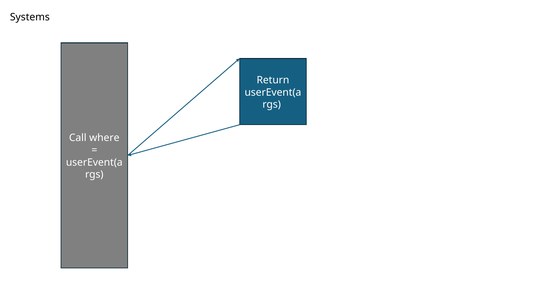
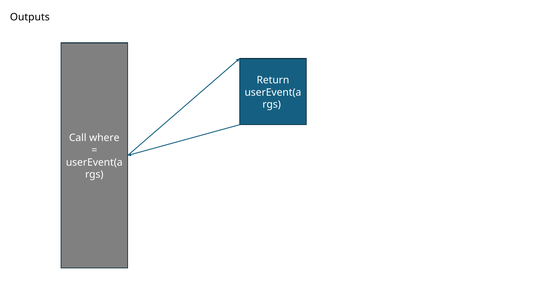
Systems: Systems -> Outputs (30, 17)
